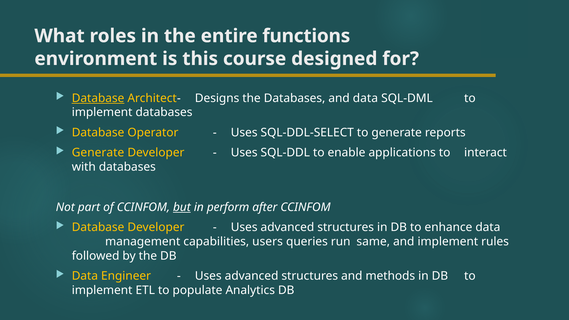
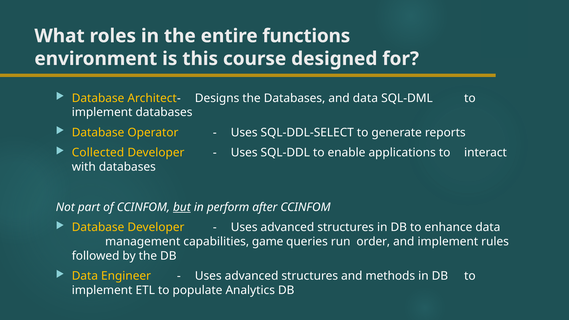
Database underline: present -> none (98, 98)
Generate: Generate -> Collected (98, 153)
users: users -> game (268, 242)
same: same -> order (373, 242)
